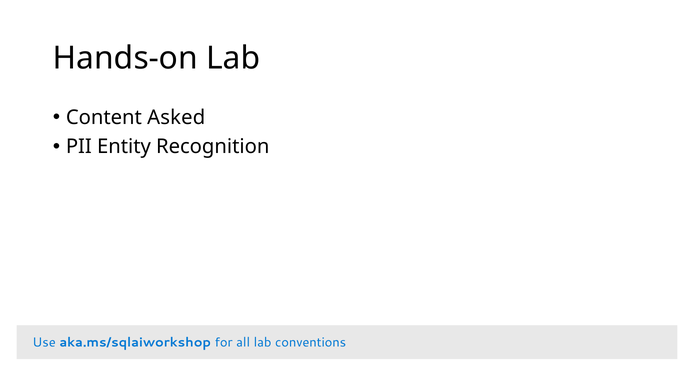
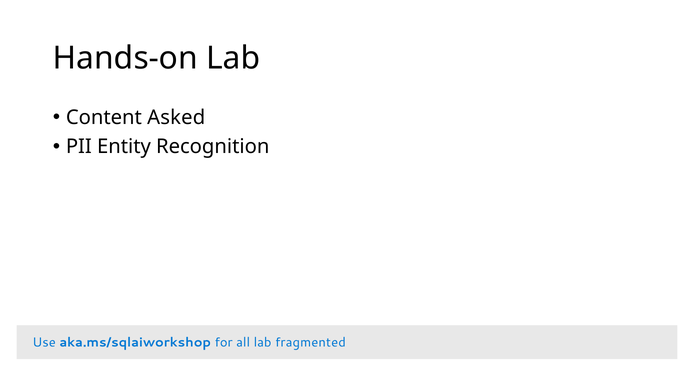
conventions: conventions -> fragmented (310, 342)
